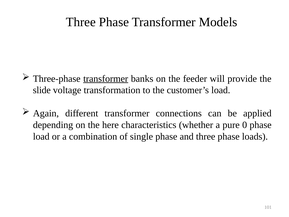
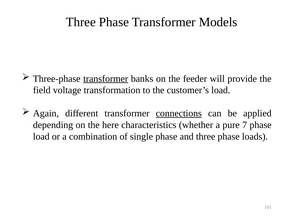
slide: slide -> field (42, 90)
connections underline: none -> present (179, 113)
0: 0 -> 7 (245, 125)
